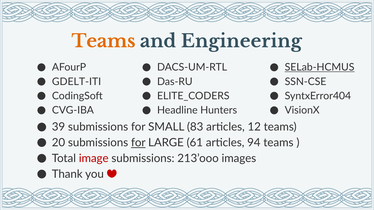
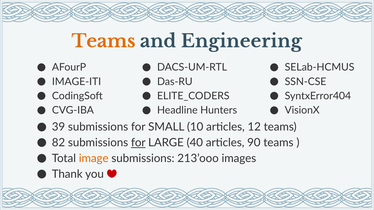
SELab-HCMUS underline: present -> none (320, 67)
GDELT-ITI: GDELT-ITI -> IMAGE-ITI (77, 82)
83: 83 -> 10 (195, 127)
20: 20 -> 82 (58, 143)
61: 61 -> 40 (195, 143)
94: 94 -> 90 (254, 143)
image colour: red -> orange (94, 159)
